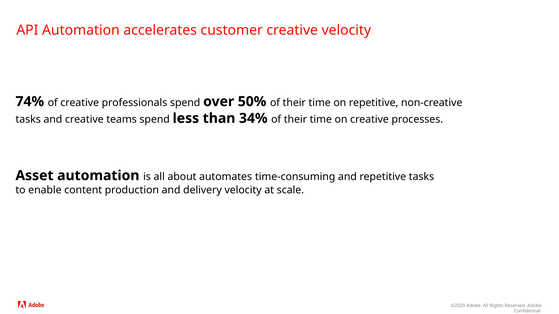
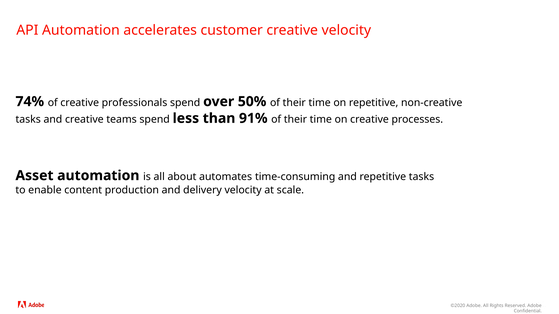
34%: 34% -> 91% (253, 118)
